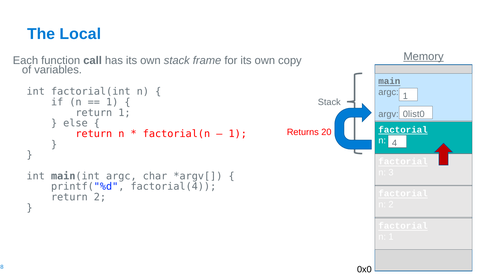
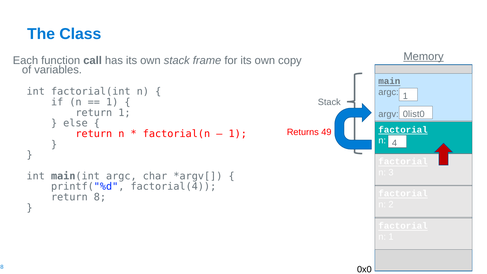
Local: Local -> Class (80, 34)
20: 20 -> 49 (326, 132)
return 2: 2 -> 8 (100, 197)
